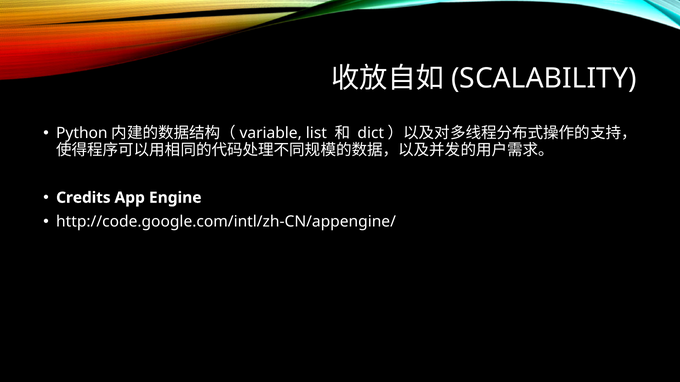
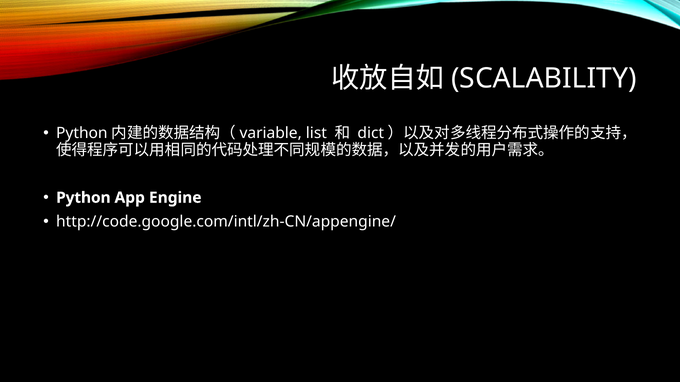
Credits: Credits -> Python (83, 198)
